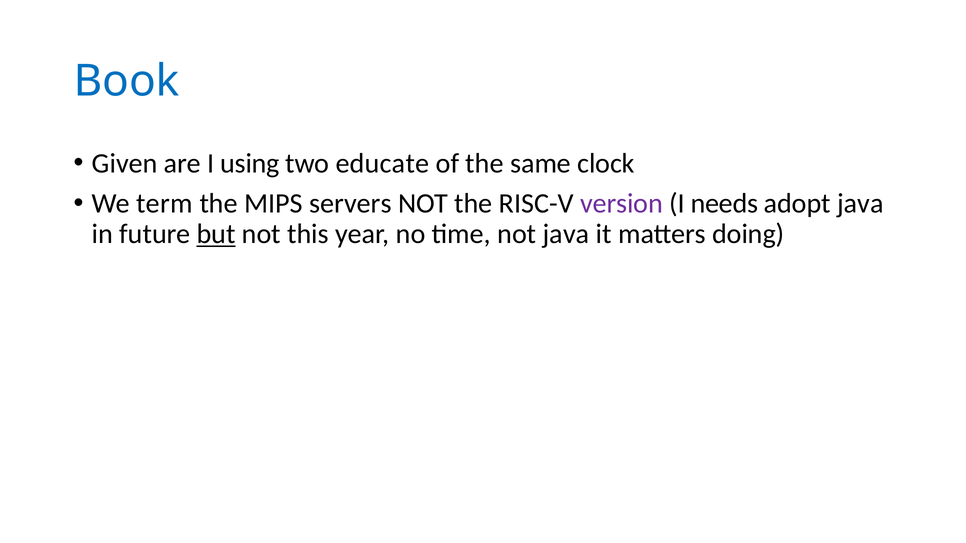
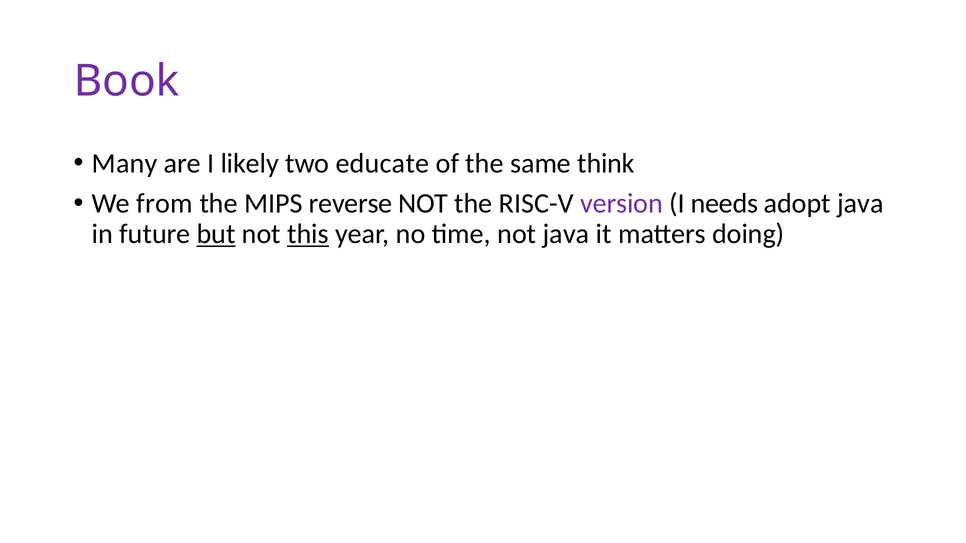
Book colour: blue -> purple (127, 81)
Given: Given -> Many (125, 163)
using: using -> likely (250, 163)
clock: clock -> think (606, 163)
term: term -> from (165, 204)
servers: servers -> reverse (351, 204)
this underline: none -> present (308, 234)
